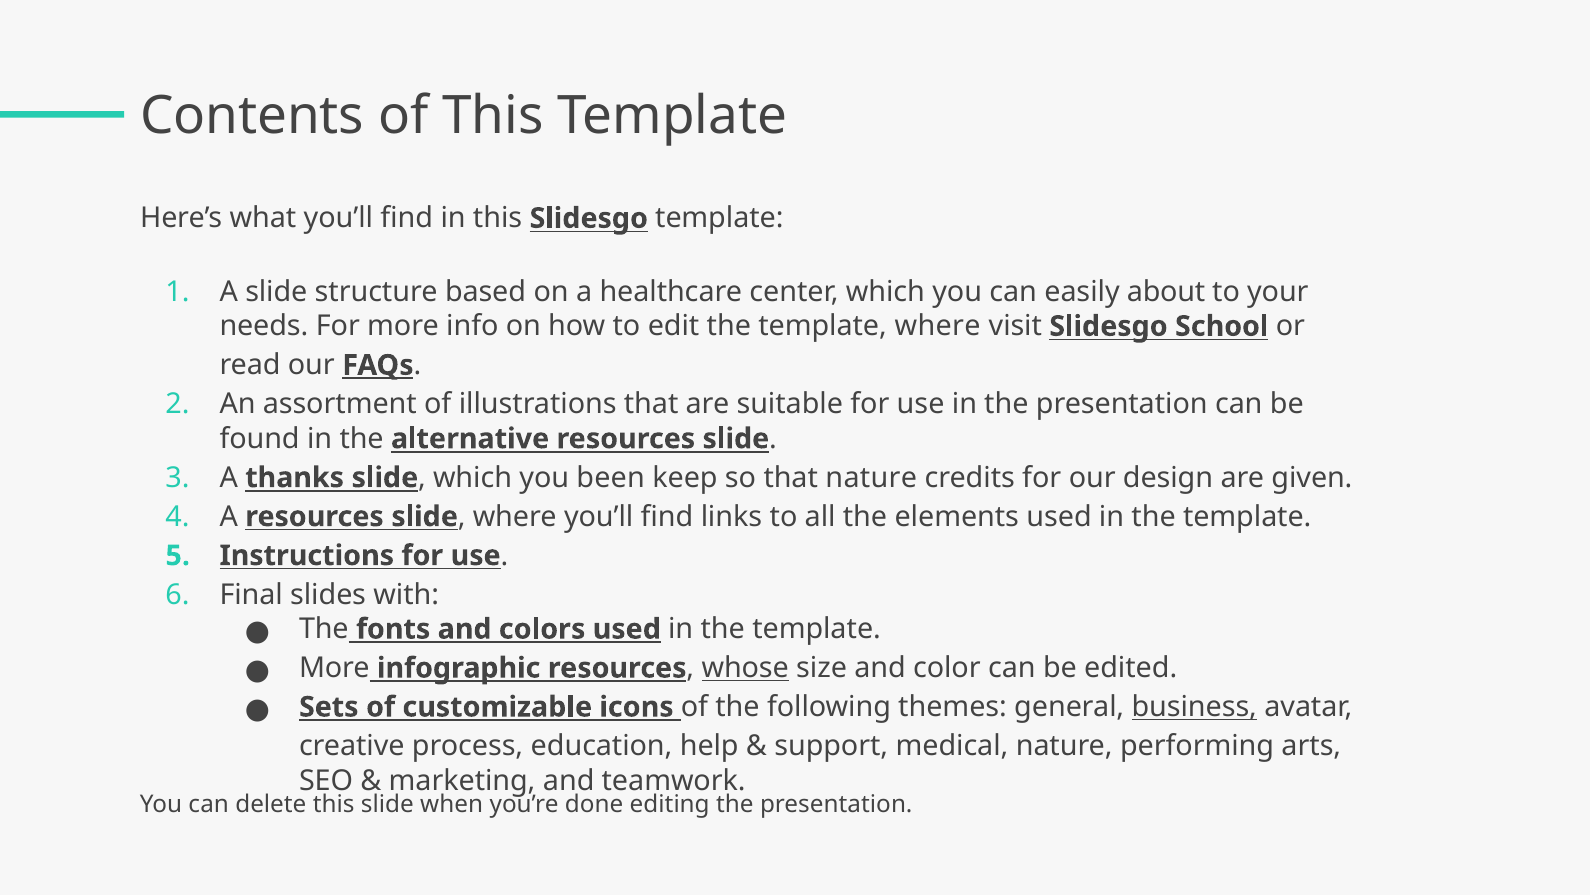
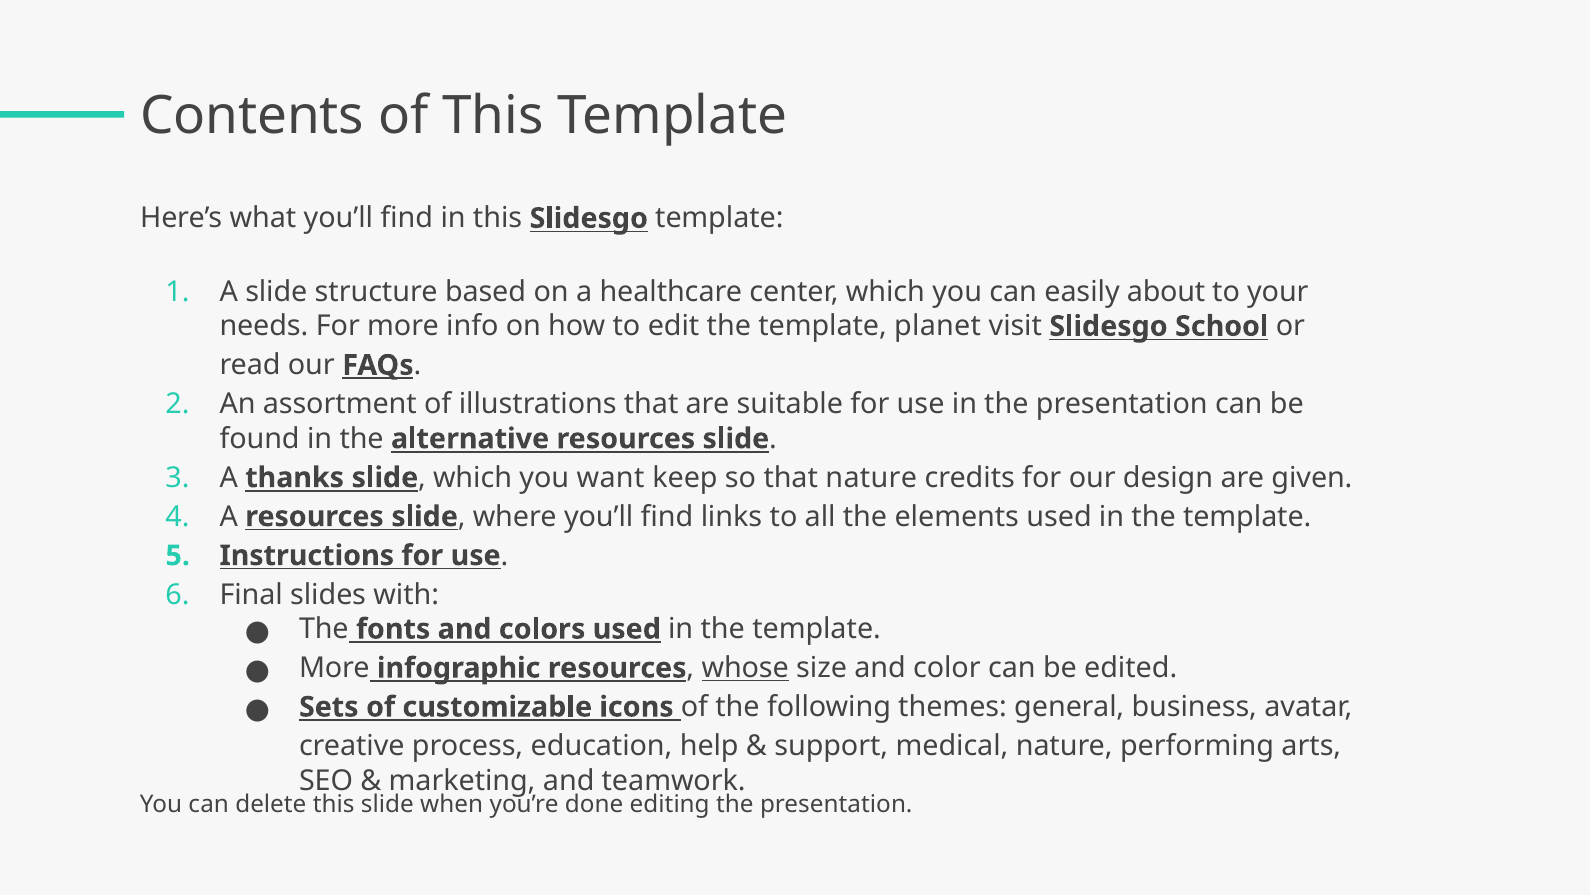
template where: where -> planet (938, 326)
been: been -> want (611, 477)
business underline: present -> none (1194, 707)
